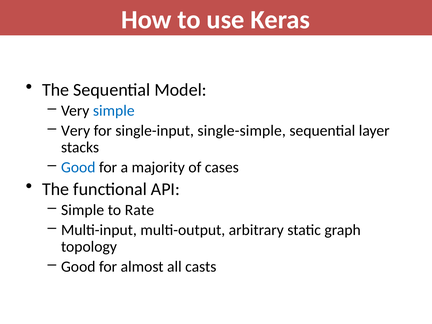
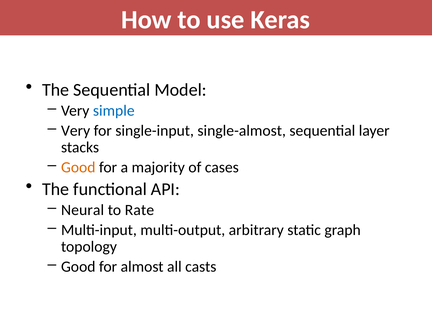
single-simple: single-simple -> single-almost (242, 131)
Good colour: blue -> orange (78, 167)
Simple: Simple -> Neural (83, 210)
